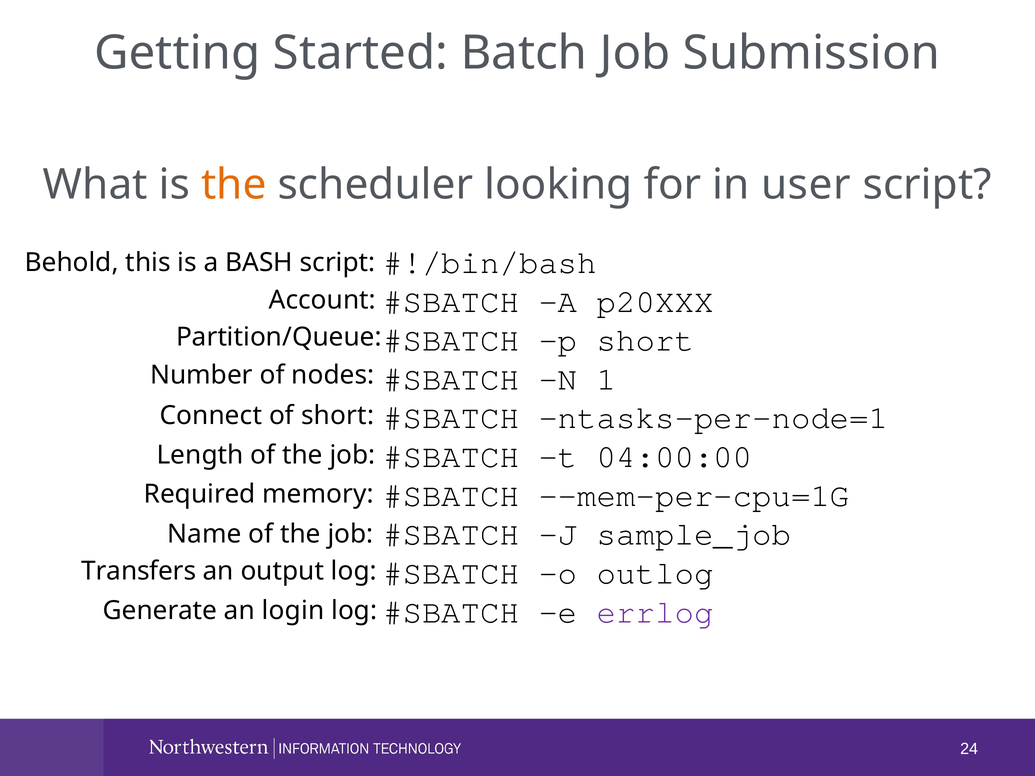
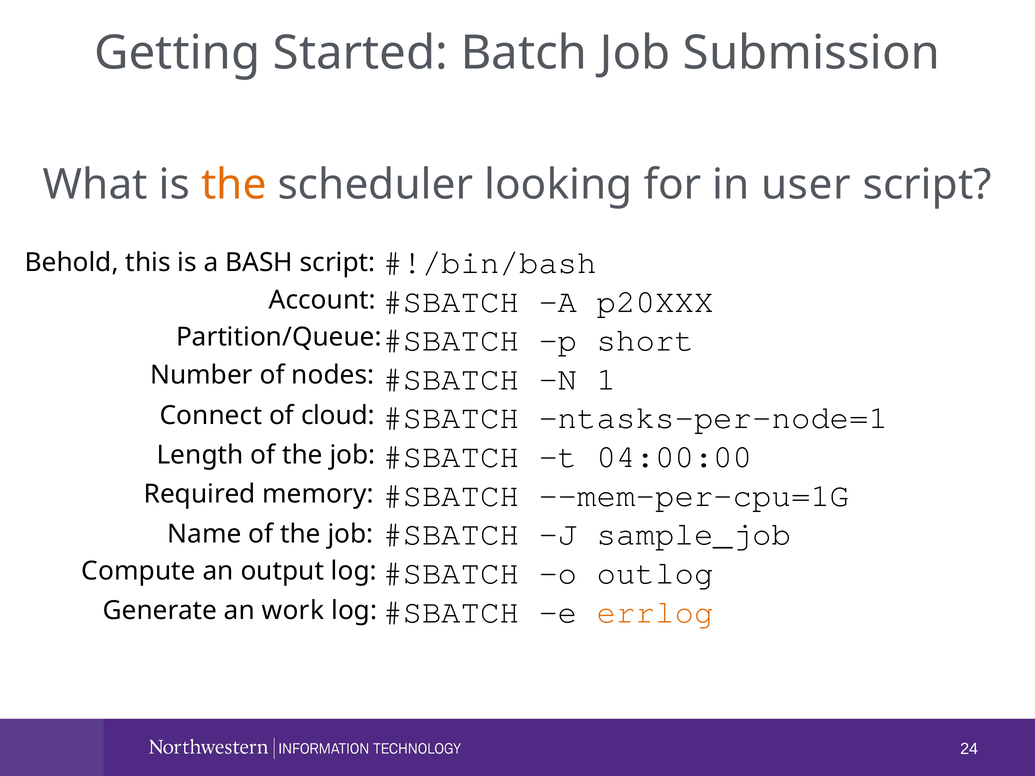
of short: short -> cloud (338, 416)
Transfers: Transfers -> Compute (139, 571)
errlog colour: purple -> orange (655, 612)
login: login -> work (293, 611)
